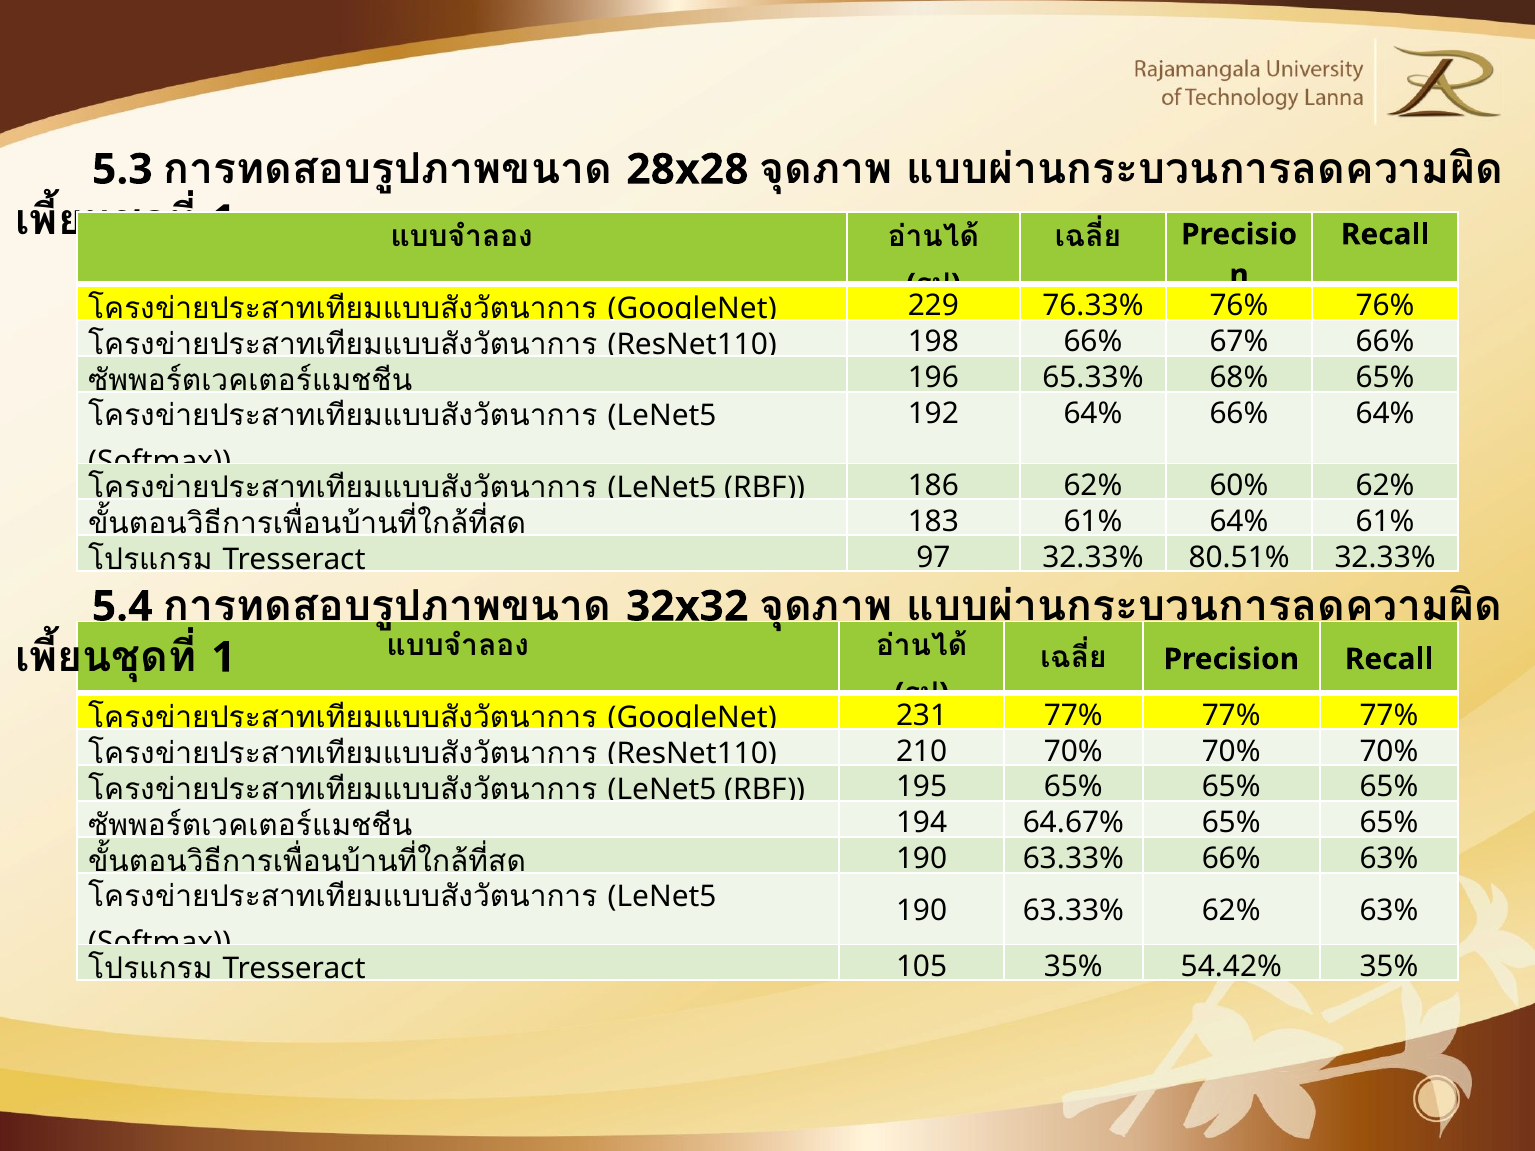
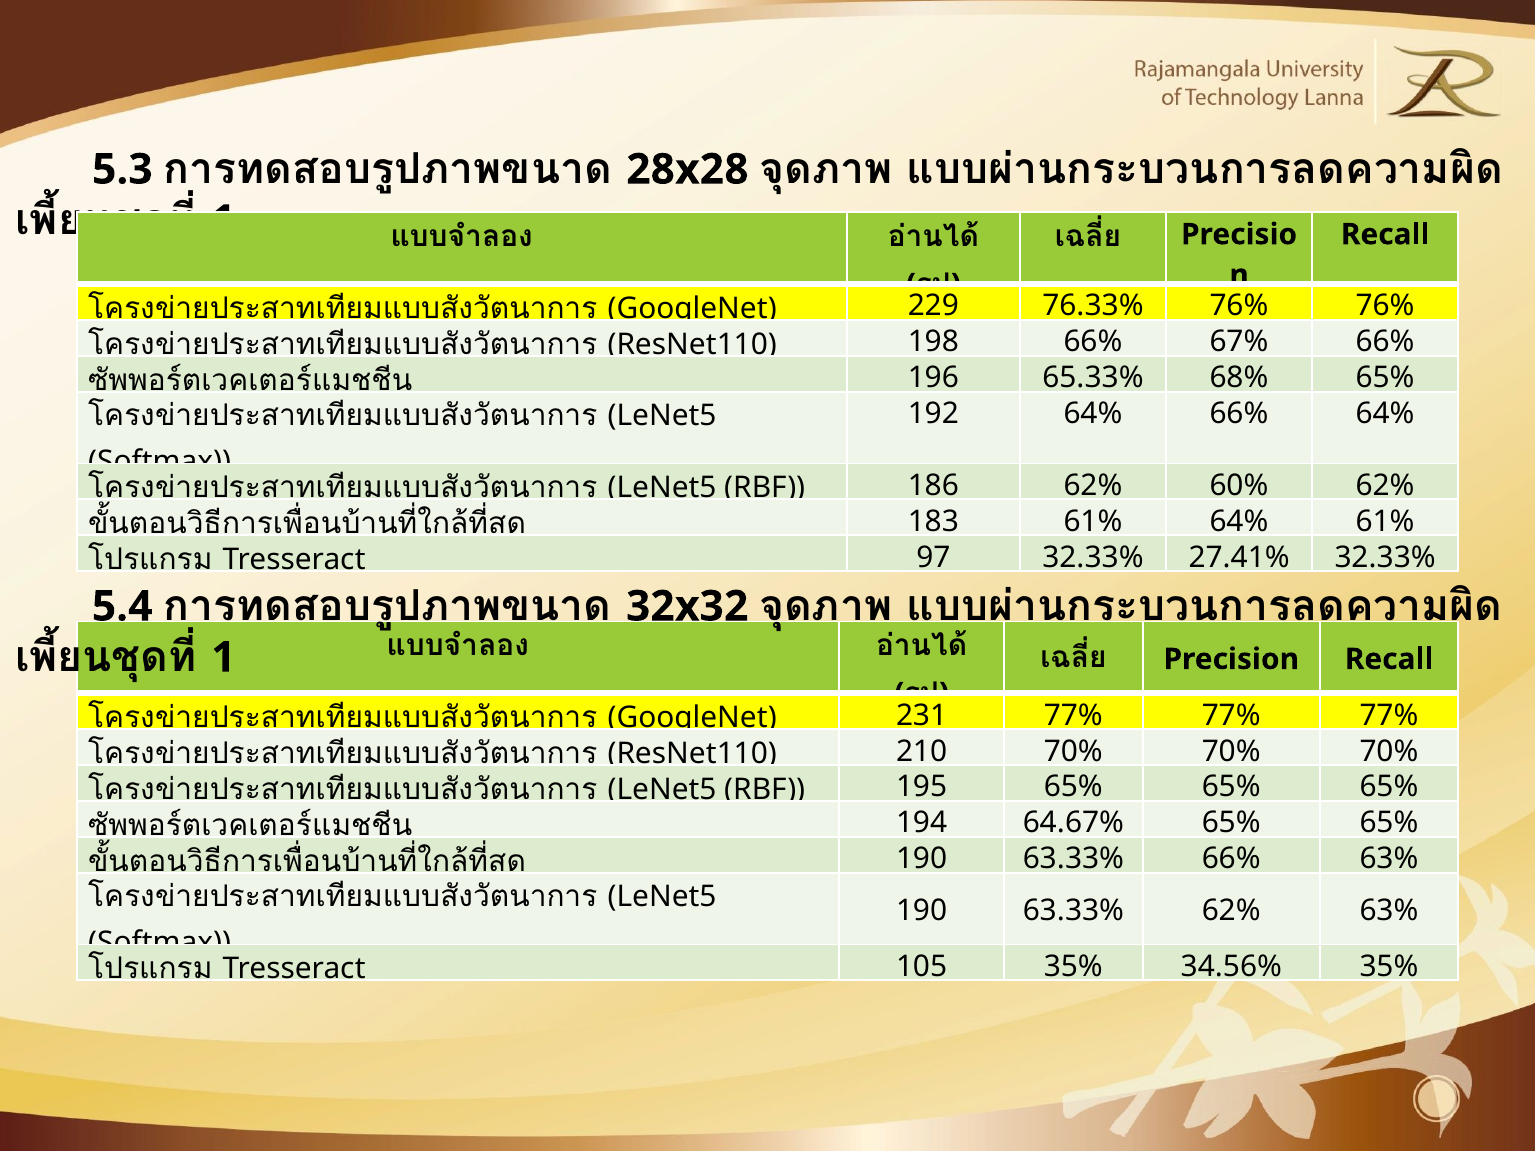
80.51%: 80.51% -> 27.41% (1239, 557)
54.42%: 54.42% -> 34.56% (1231, 967)
